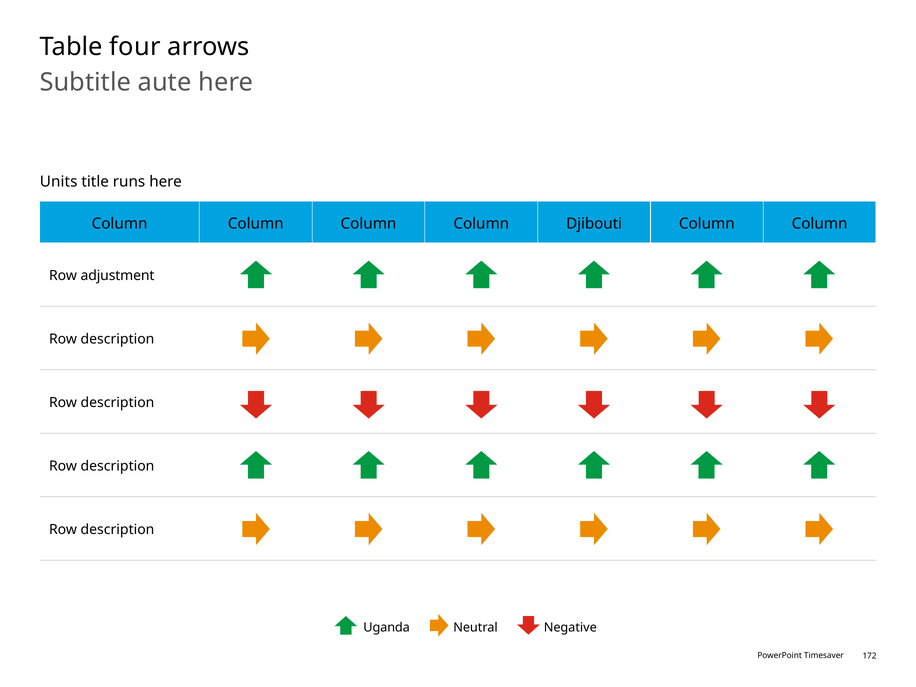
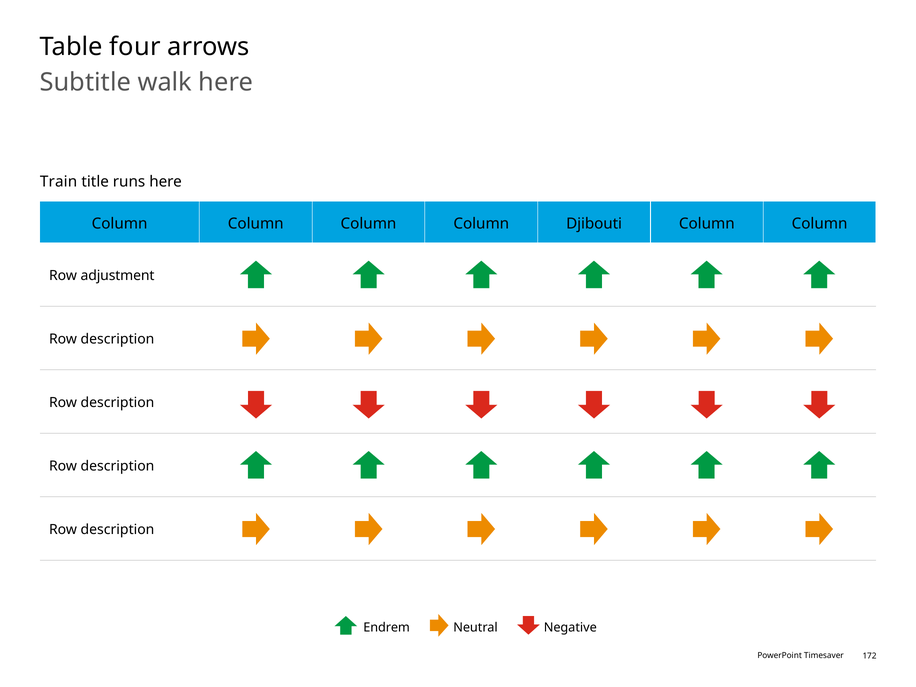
aute: aute -> walk (165, 82)
Units: Units -> Train (59, 182)
Uganda: Uganda -> Endrem (387, 627)
